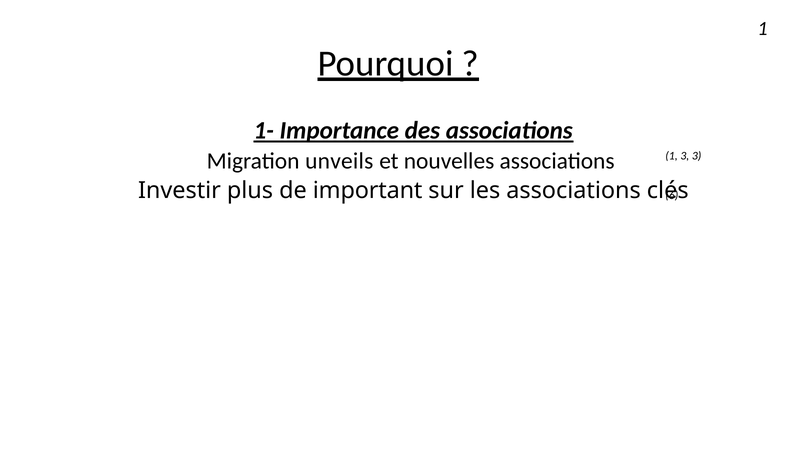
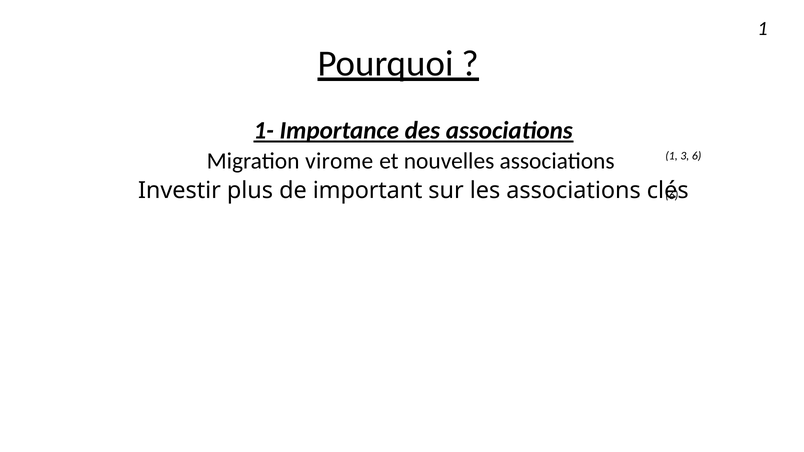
3 3: 3 -> 6 (697, 156)
unveils: unveils -> virome (339, 161)
